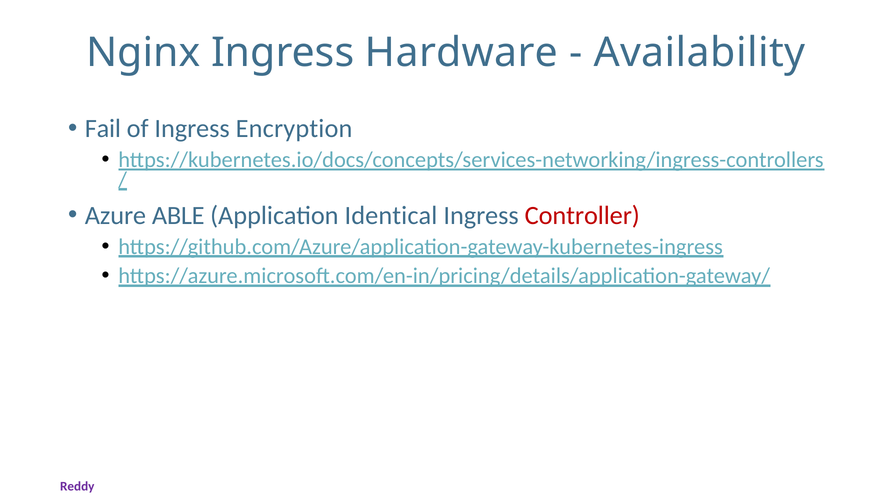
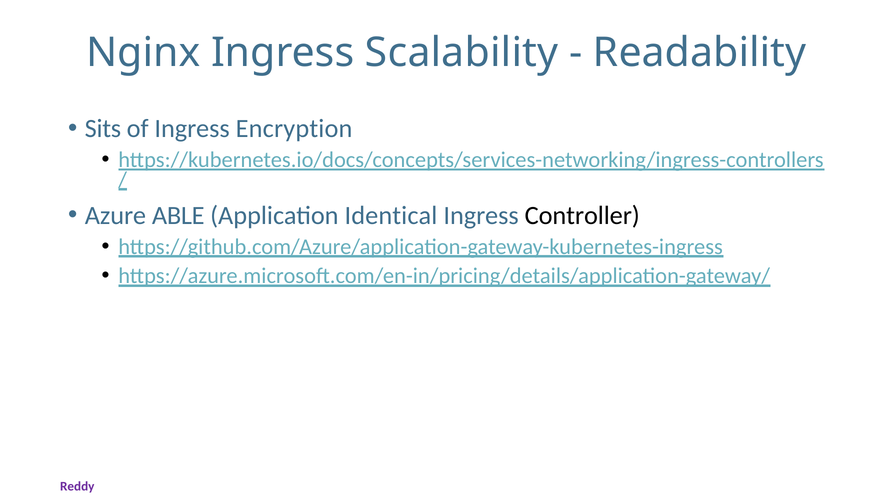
Hardware: Hardware -> Scalability (462, 53)
Availability: Availability -> Readability (700, 53)
Fail: Fail -> Sits (103, 129)
Controller colour: red -> black (582, 215)
